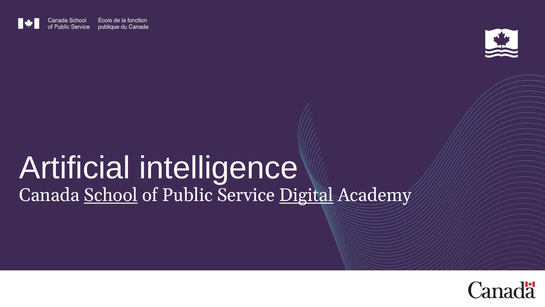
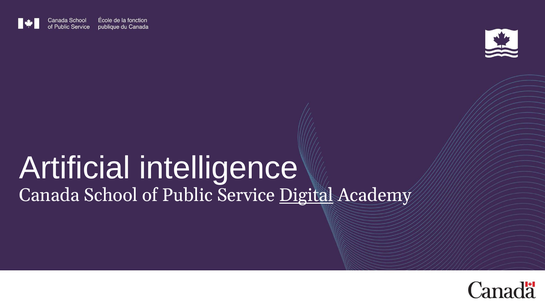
School underline: present -> none (111, 195)
